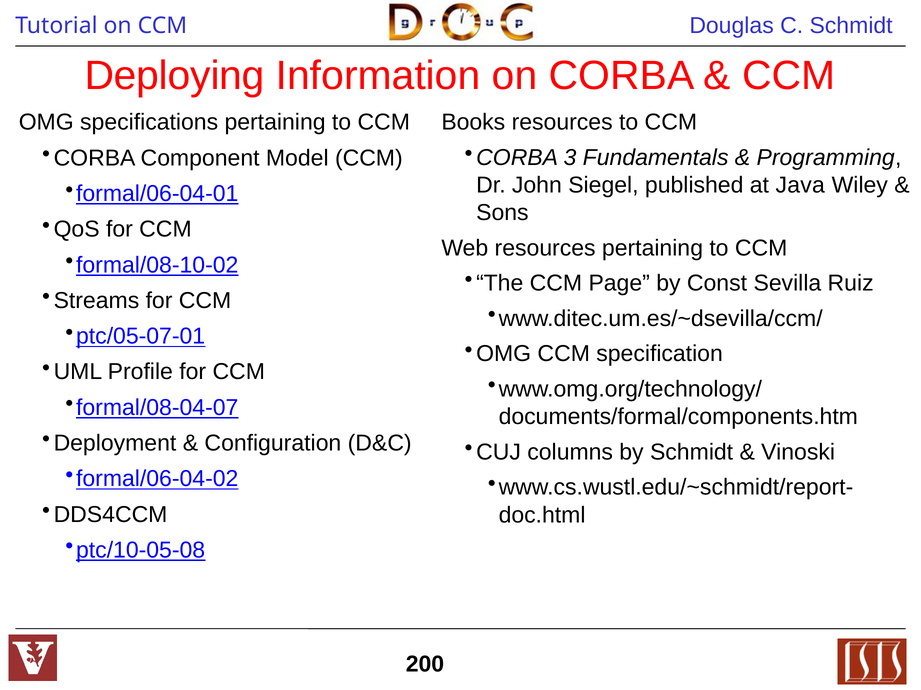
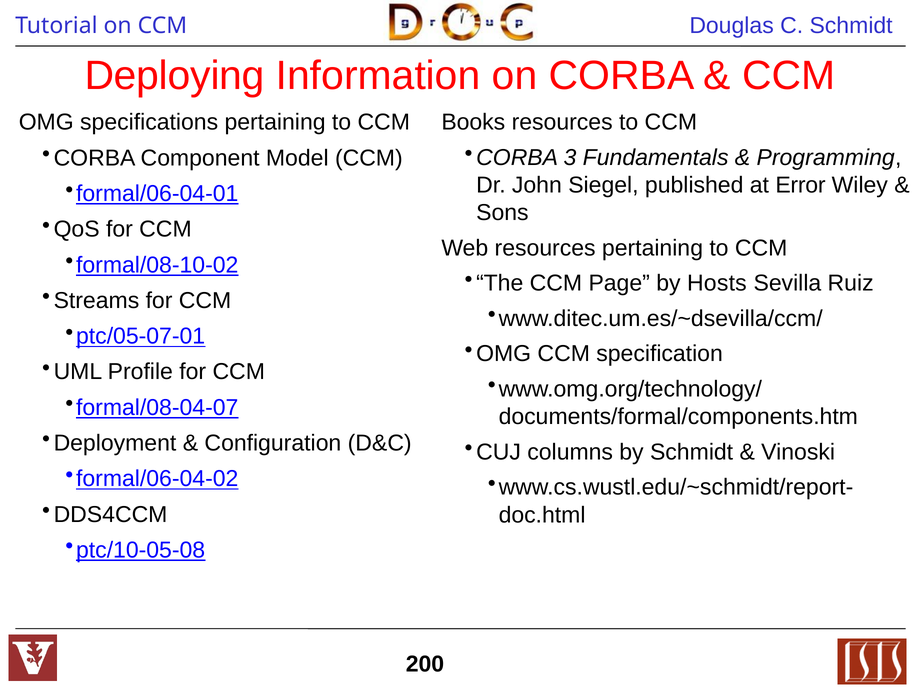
Java: Java -> Error (800, 185)
Const: Const -> Hosts (717, 284)
